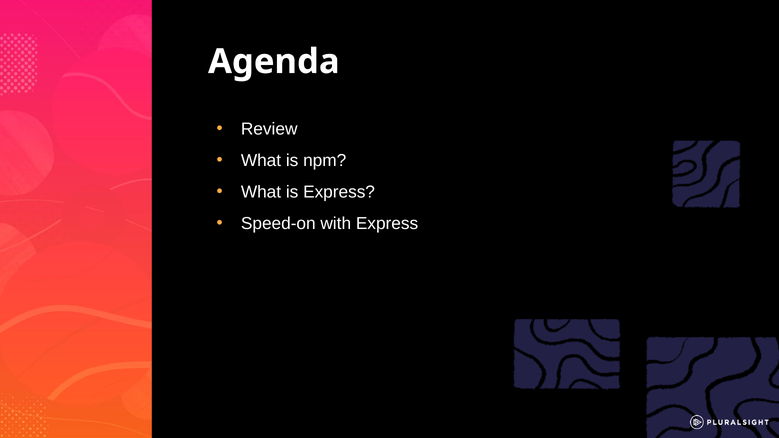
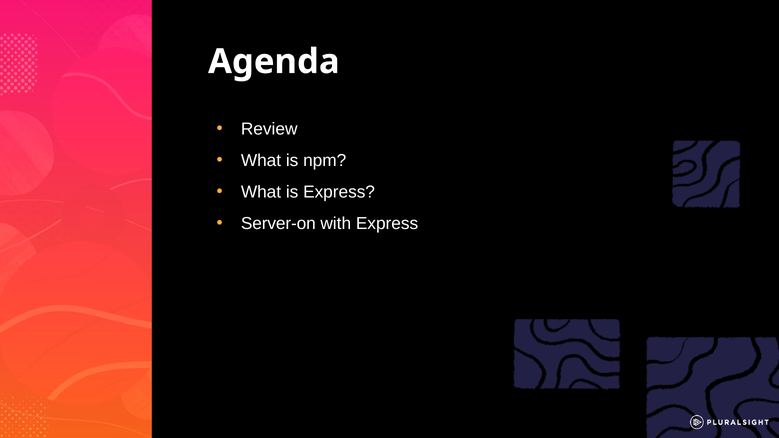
Speed-on: Speed-on -> Server-on (278, 224)
